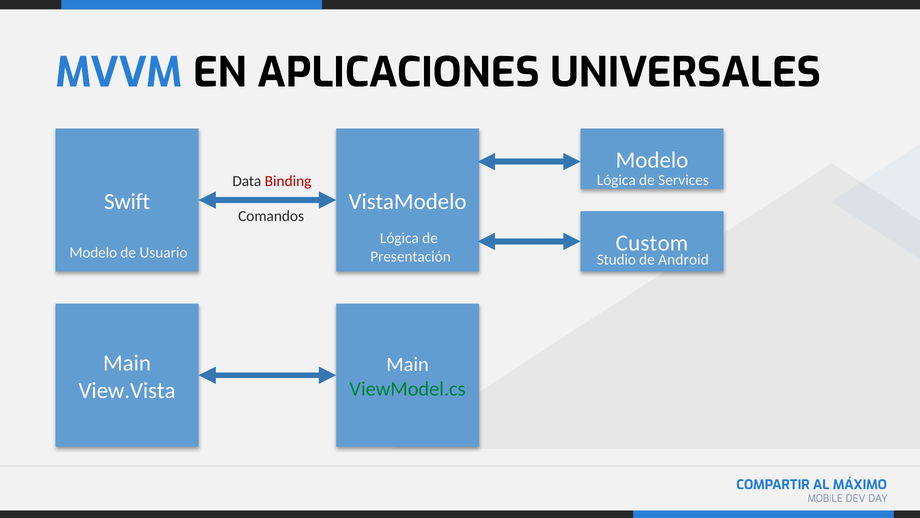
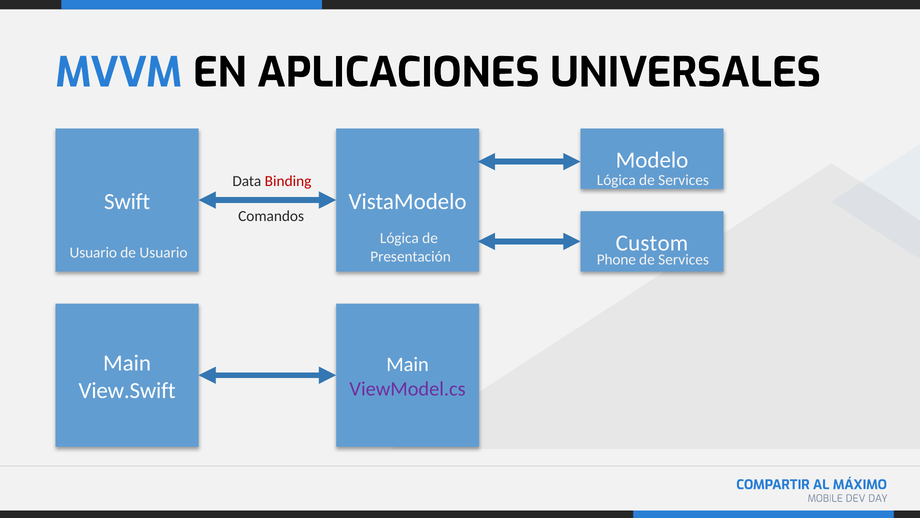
Modelo: Modelo -> Usuario (93, 252)
Studio: Studio -> Phone (616, 260)
Android: Android -> Services (684, 260)
ViewModel.cs colour: green -> purple (408, 389)
View.Vista: View.Vista -> View.Swift (127, 390)
